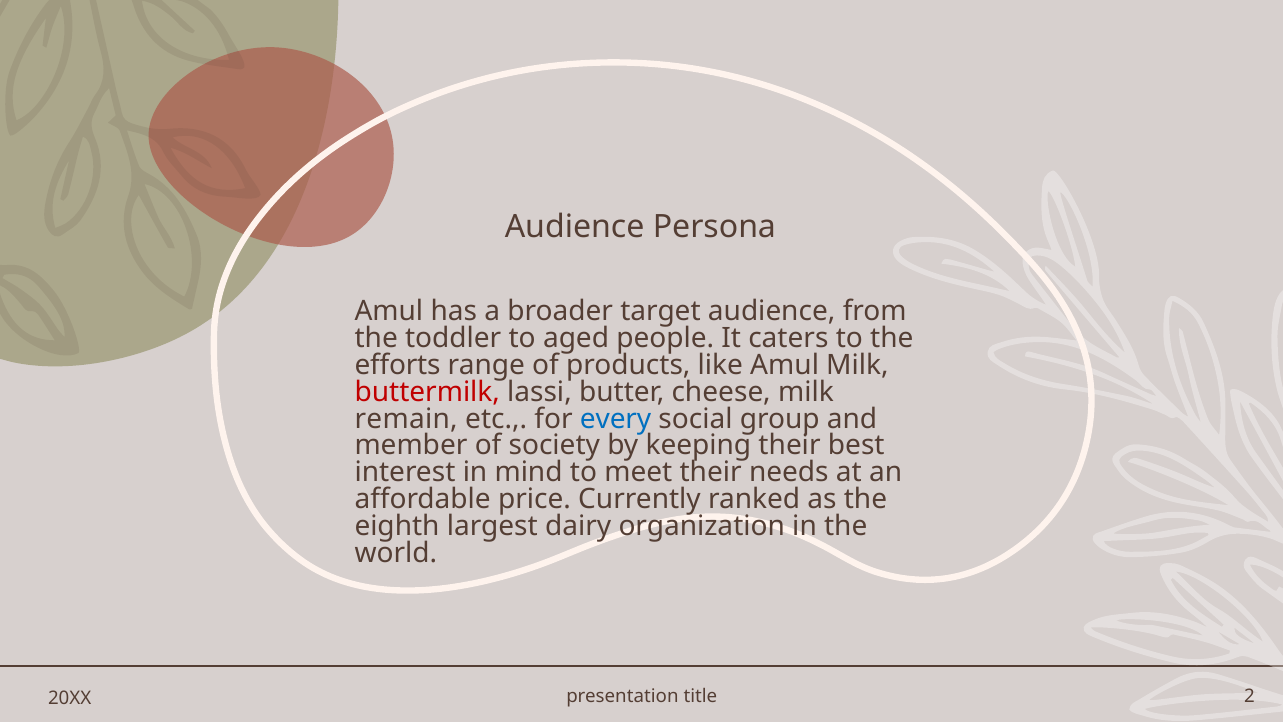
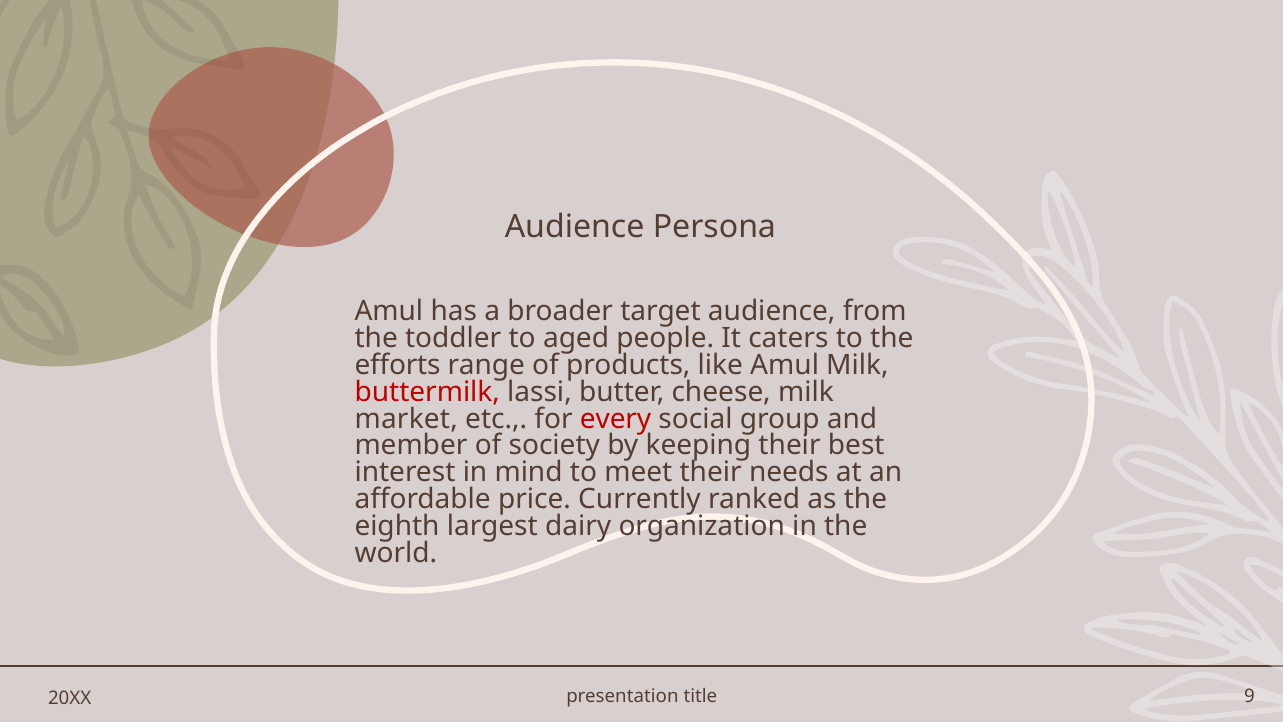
remain: remain -> market (406, 419)
every colour: blue -> red (616, 419)
2: 2 -> 9 (1250, 696)
